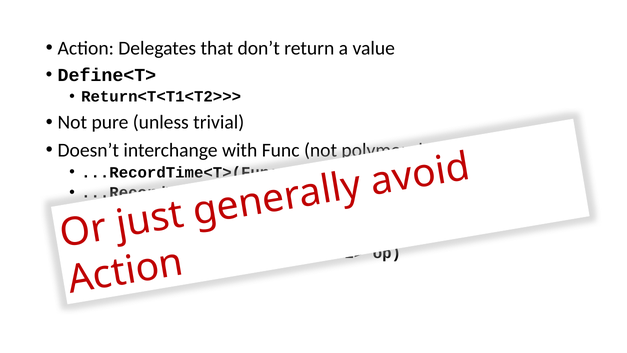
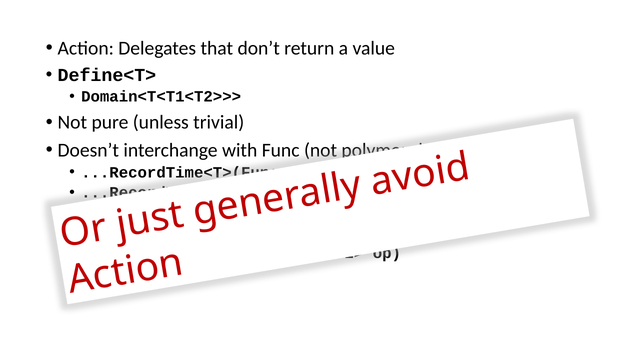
Return<T<T1<T2>>>: Return<T<T1<T2>>> -> Domain<T<T1<T2>>> (161, 97)
